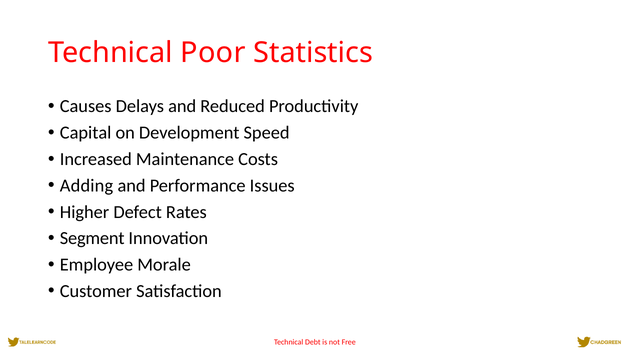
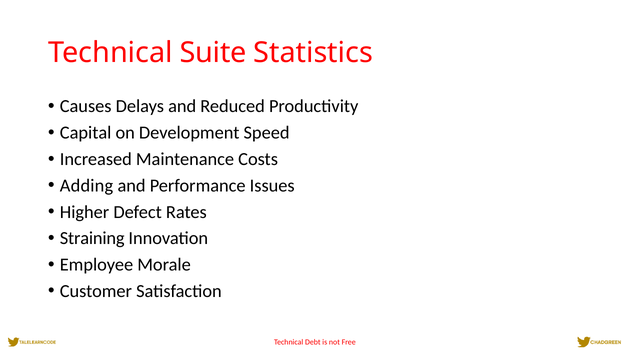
Poor: Poor -> Suite (213, 53)
Segment: Segment -> Straining (92, 239)
